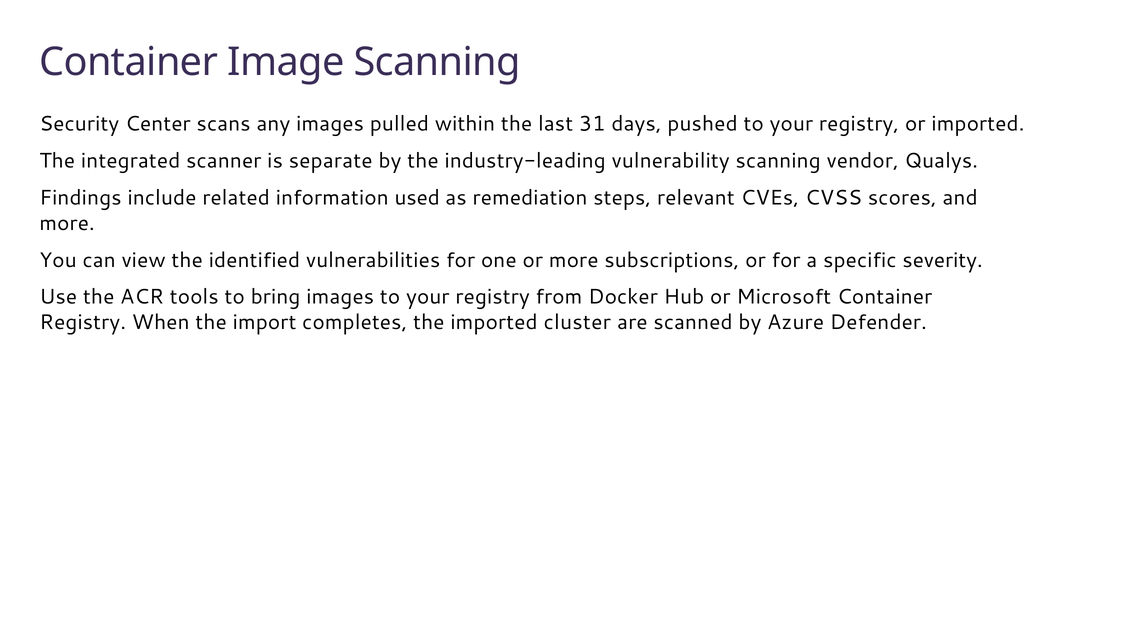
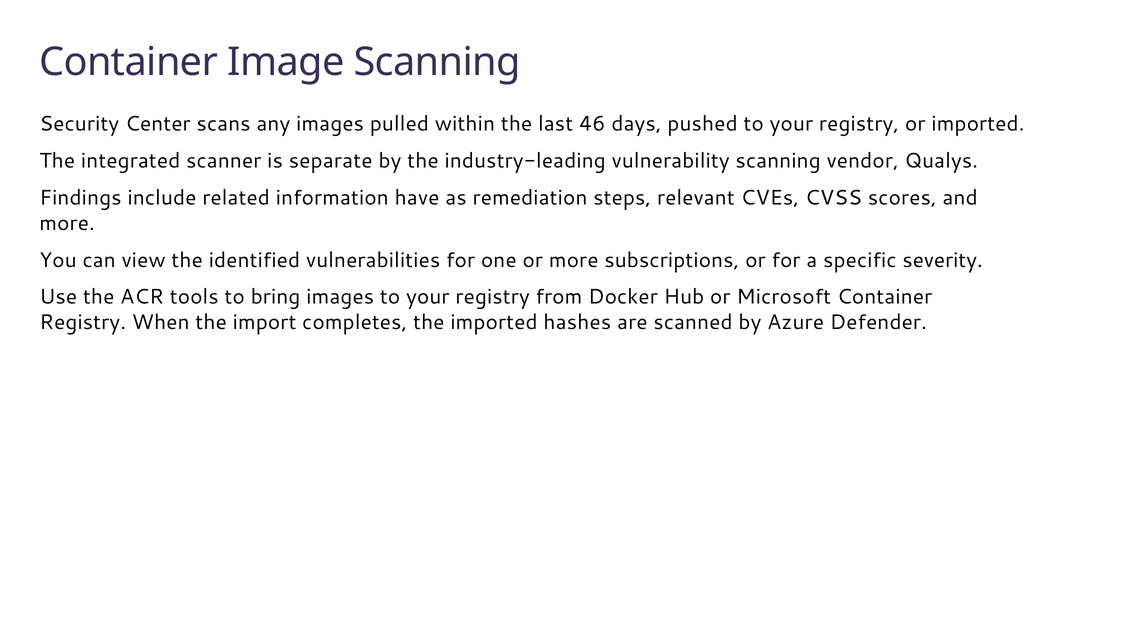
31: 31 -> 46 (592, 124)
used: used -> have (417, 198)
cluster: cluster -> hashes (577, 322)
